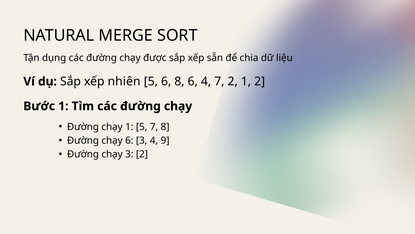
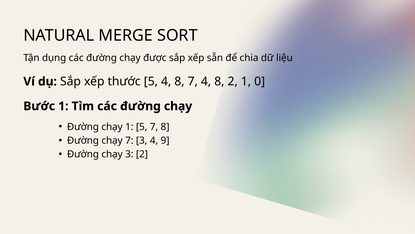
nhiên: nhiên -> thước (124, 81)
5 6: 6 -> 4 (166, 81)
8 6: 6 -> 7 (193, 81)
7: 7 -> 8 (219, 81)
1 2: 2 -> 0 (260, 81)
chạy 6: 6 -> 7 (129, 140)
